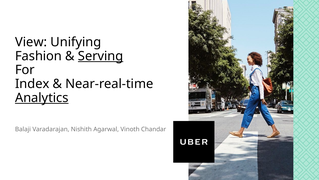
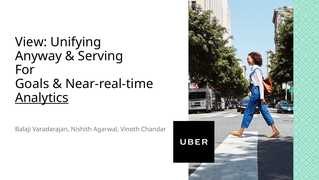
Fashion: Fashion -> Anyway (38, 56)
Serving underline: present -> none (101, 56)
Index: Index -> Goals (32, 84)
